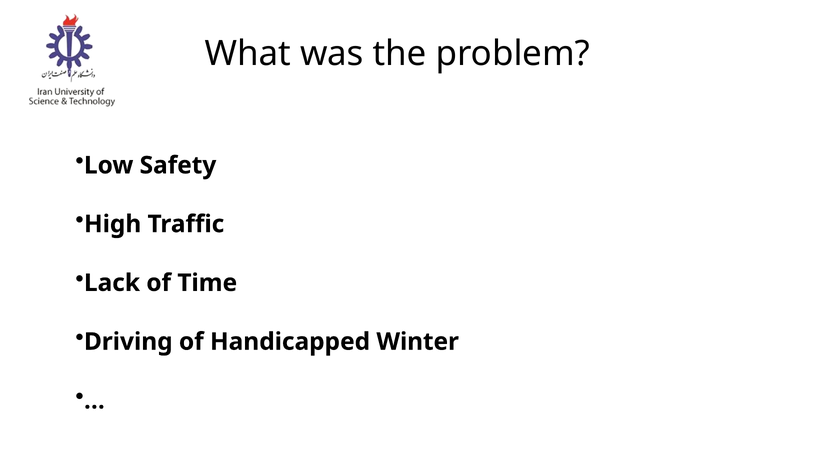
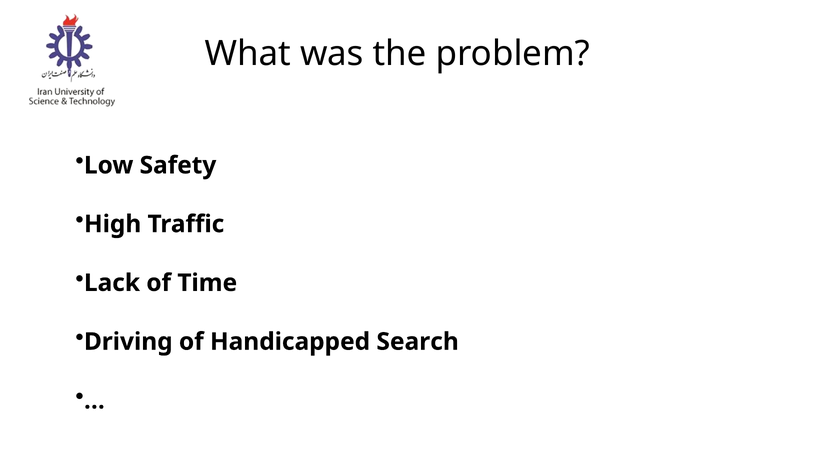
Winter: Winter -> Search (418, 342)
